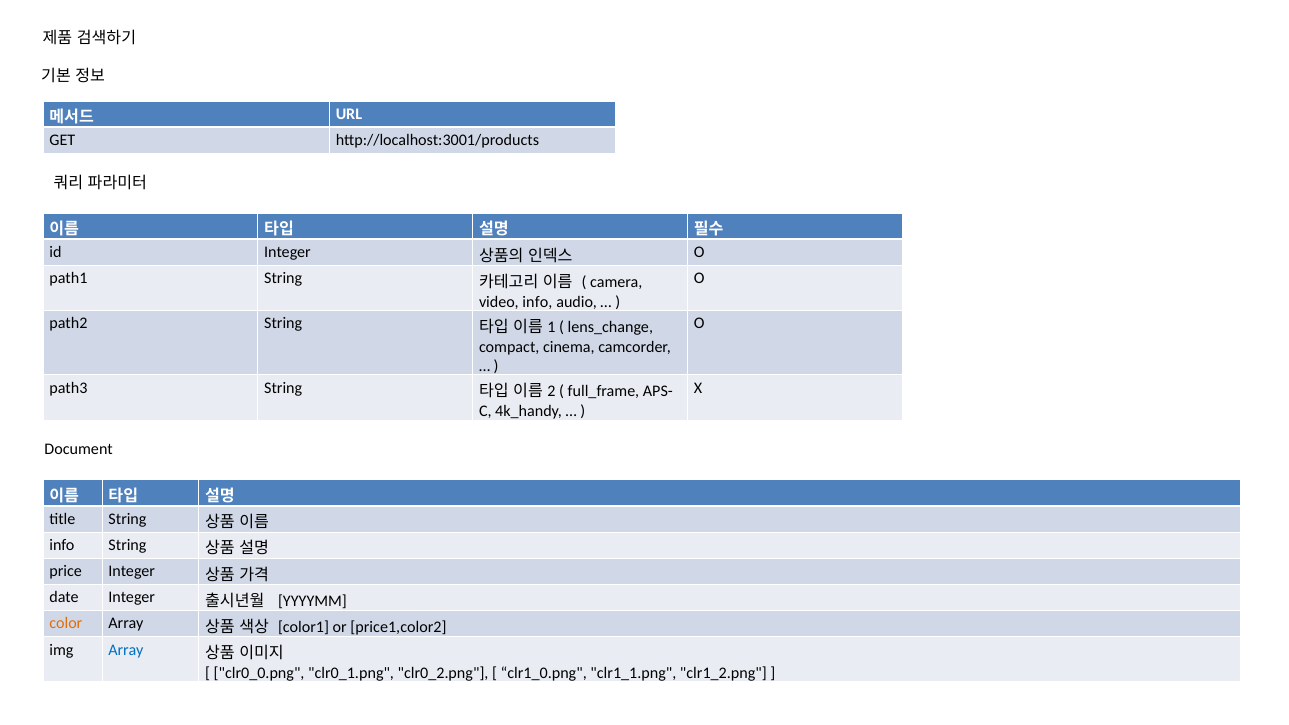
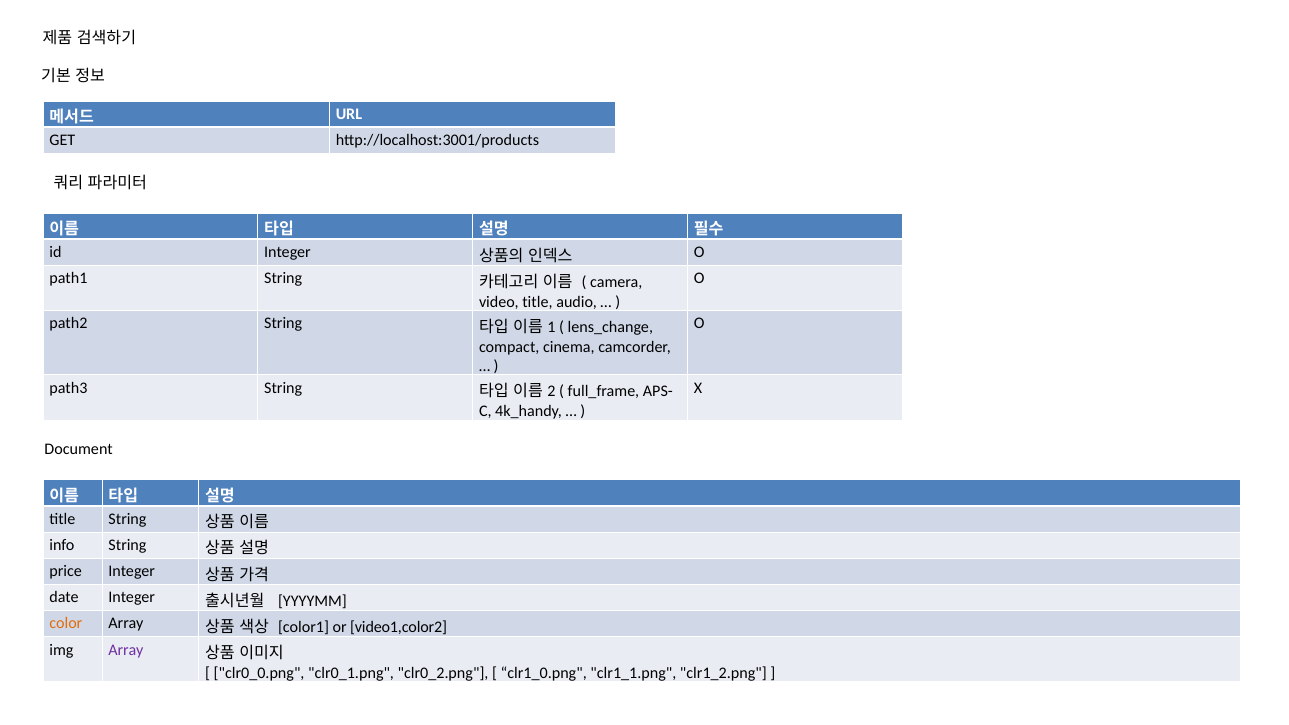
video info: info -> title (537, 302)
price1,color2: price1,color2 -> video1,color2 (399, 627)
Array colour: blue -> purple (126, 650)
